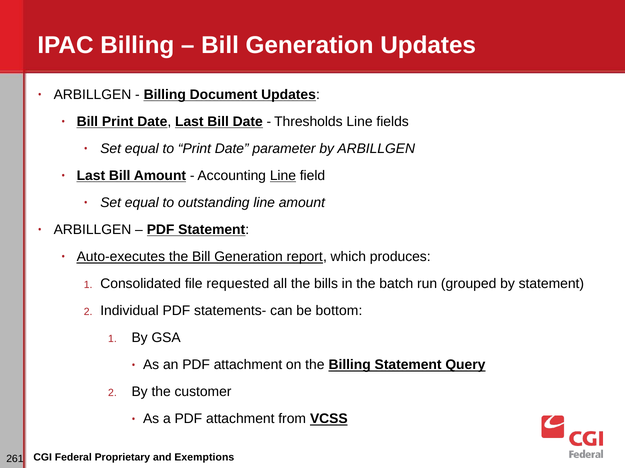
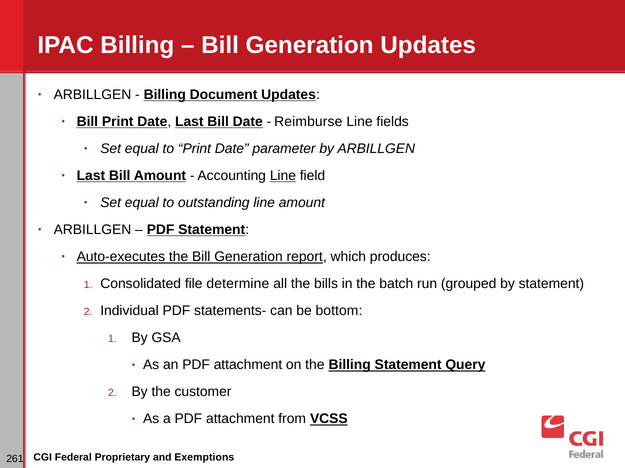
Thresholds: Thresholds -> Reimburse (308, 122)
requested: requested -> determine (238, 284)
